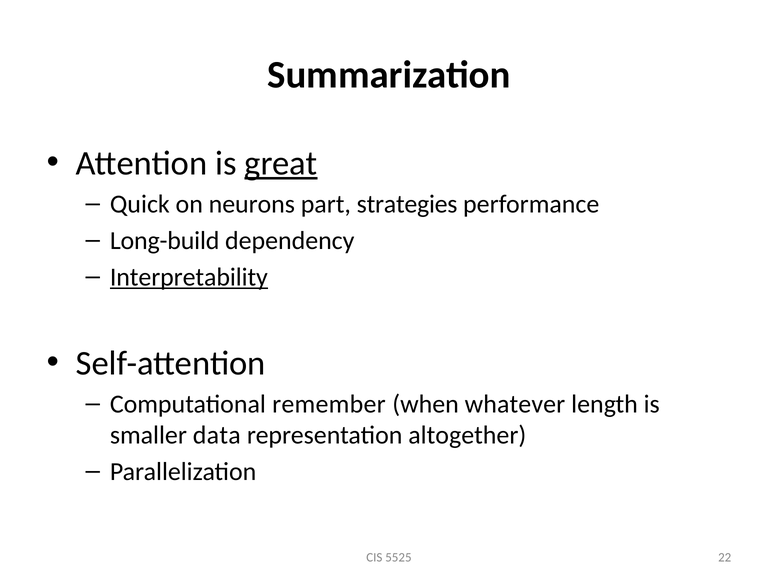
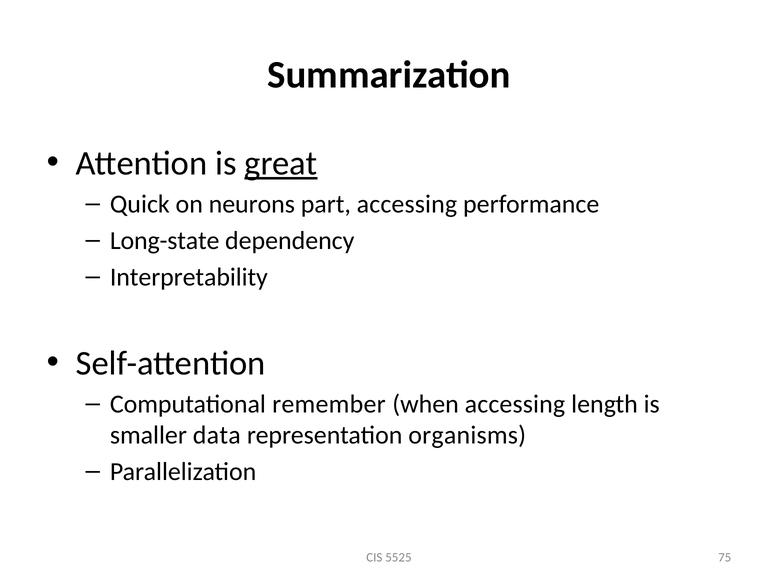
part strategies: strategies -> accessing (407, 204)
Long-build: Long-build -> Long-state (165, 240)
Interpretability underline: present -> none (189, 277)
when whatever: whatever -> accessing (515, 404)
altogether: altogether -> organisms (467, 435)
22: 22 -> 75 (725, 557)
